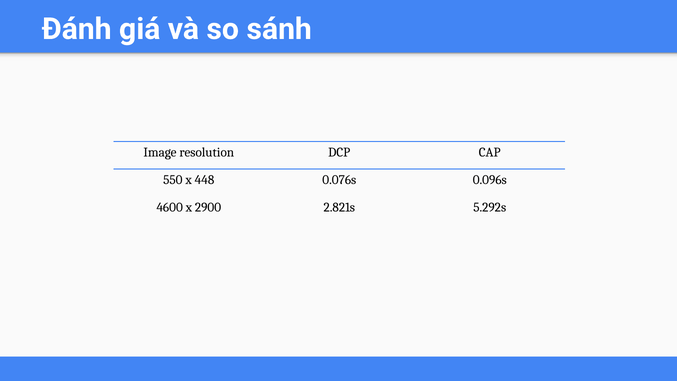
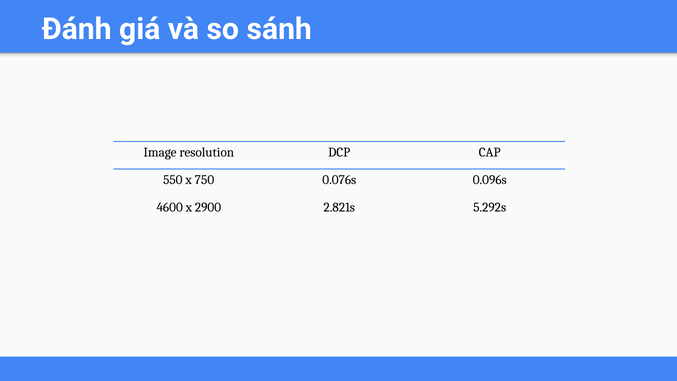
448: 448 -> 750 (204, 180)
